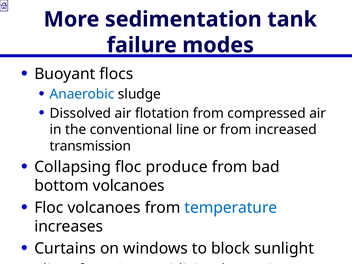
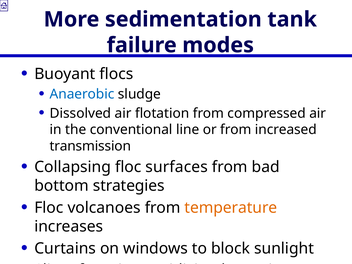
produce: produce -> surfaces (177, 167)
bottom volcanoes: volcanoes -> strategies (129, 186)
temperature colour: blue -> orange (231, 208)
